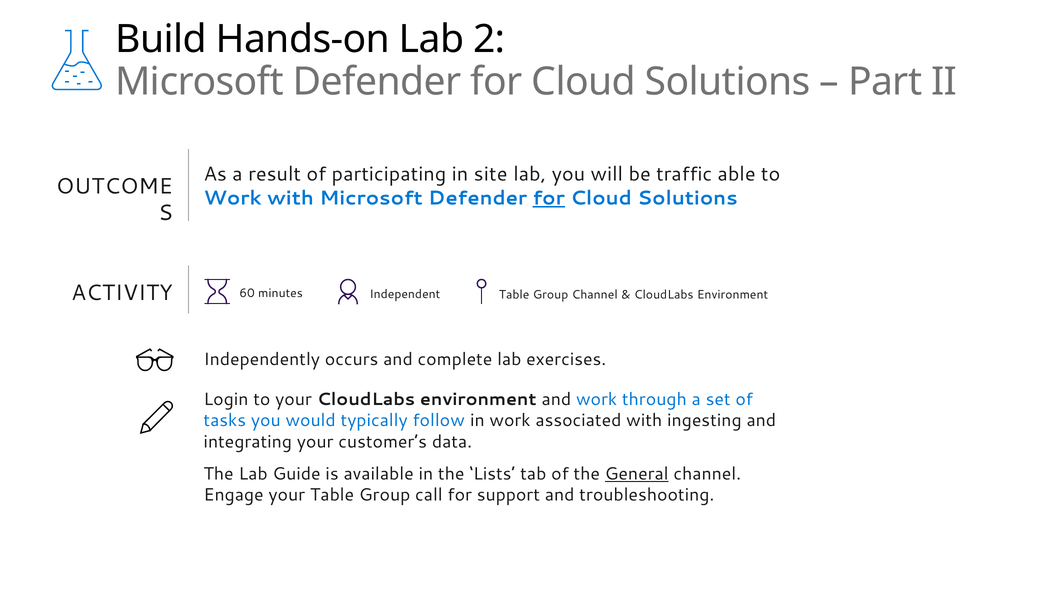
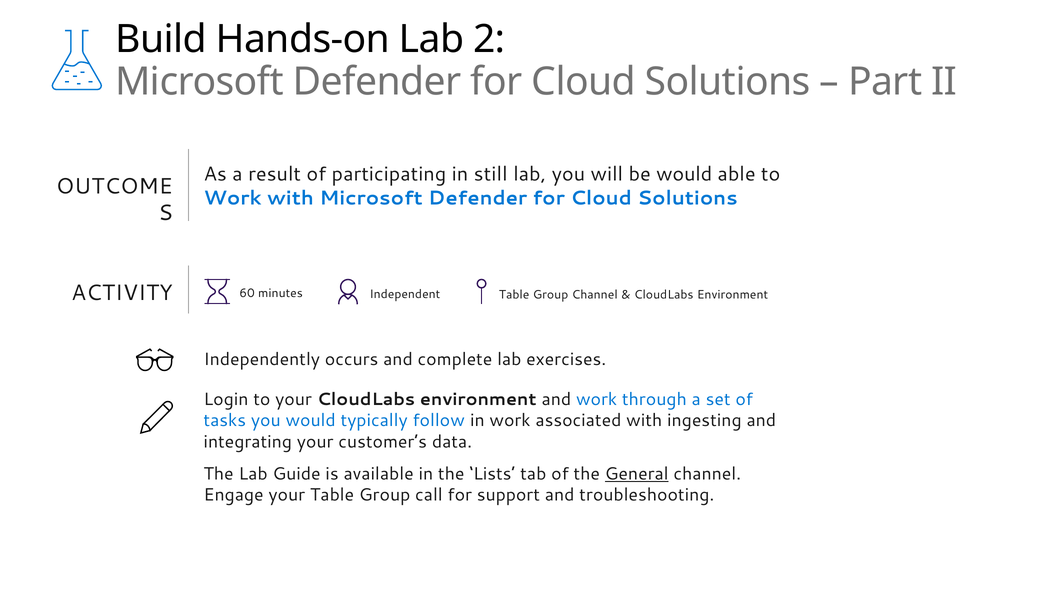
site: site -> still (491, 174)
be traffic: traffic -> would (684, 174)
for underline: present -> none (549, 198)
